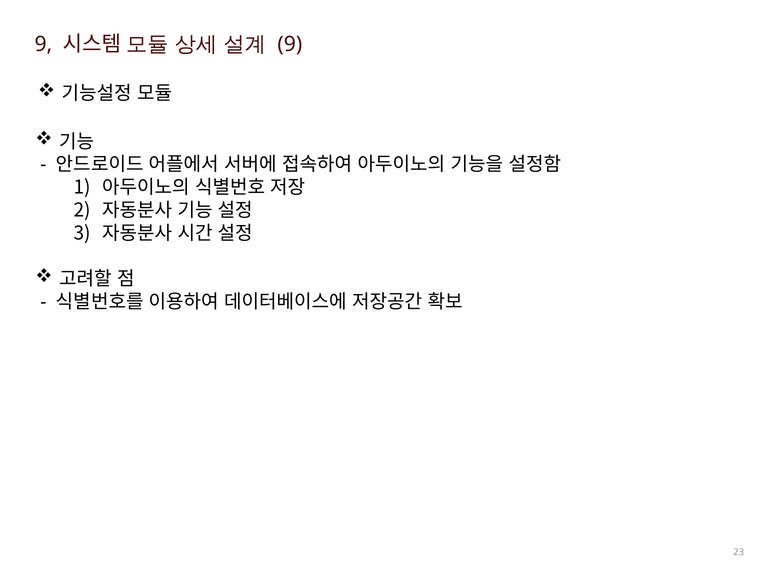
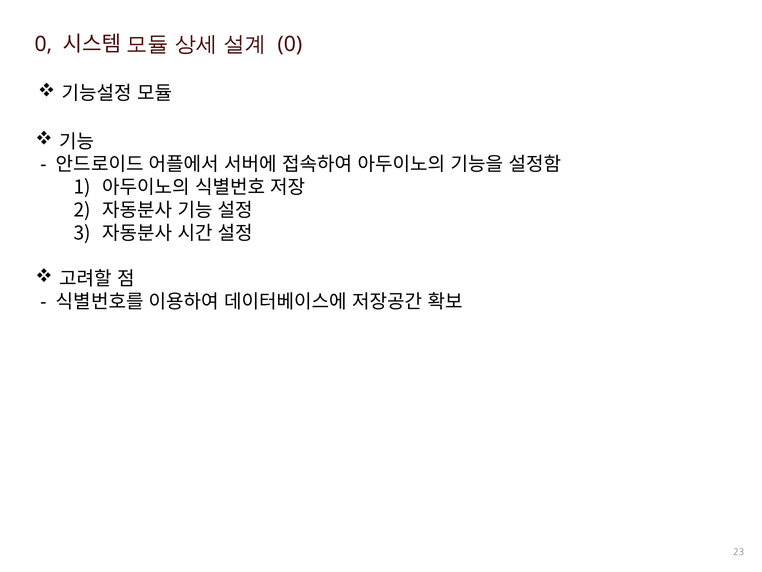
9: 9 -> 0 (43, 44)
9: 9 -> 0 (290, 44)
